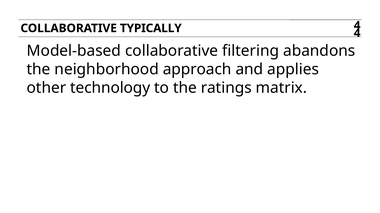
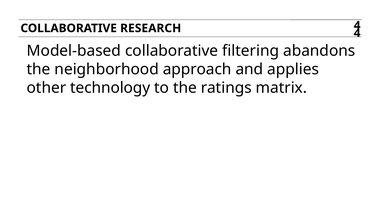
TYPICALLY: TYPICALLY -> RESEARCH (151, 28)
